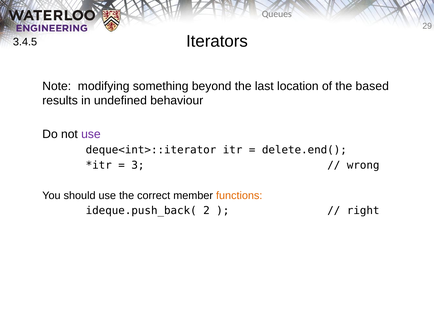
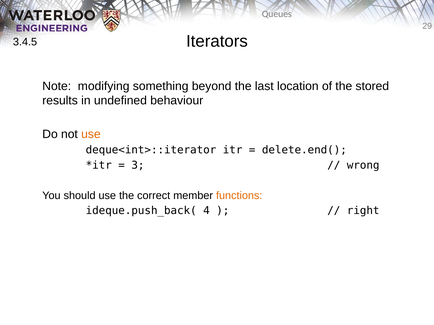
based: based -> stored (372, 86)
use colour: purple -> orange (91, 134)
2: 2 -> 4 (206, 211)
